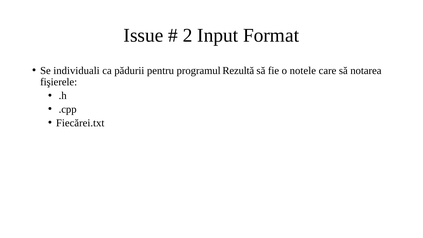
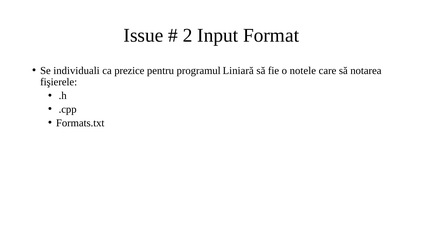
pădurii: pădurii -> prezice (129, 71)
Rezultă: Rezultă -> Liniară (238, 71)
Fiecărei.txt: Fiecărei.txt -> Formats.txt (80, 123)
